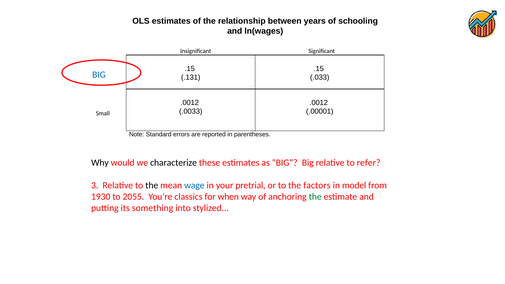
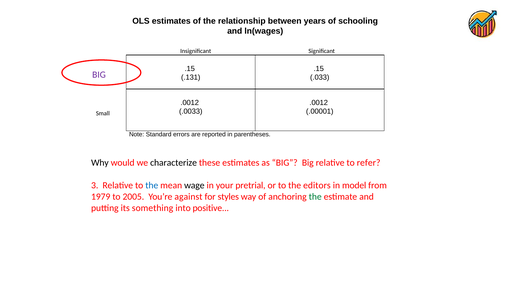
BIG colour: blue -> purple (99, 75)
the colour: black -> blue (152, 185)
wage colour: blue -> black (194, 185)
factors: factors -> editors (317, 185)
1930: 1930 -> 1979 (101, 197)
2055: 2055 -> 2005 (133, 197)
classics: classics -> against (188, 197)
when: when -> styles (228, 197)
stylized: stylized -> positive (211, 208)
